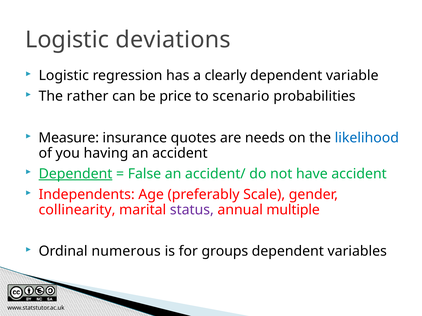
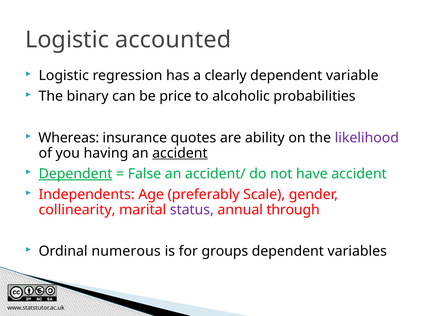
deviations: deviations -> accounted (173, 40)
rather: rather -> binary (88, 96)
scenario: scenario -> alcoholic (241, 96)
Measure: Measure -> Whereas (69, 138)
needs: needs -> ability (265, 138)
likelihood colour: blue -> purple (367, 138)
accident underline: none -> present (180, 153)
multiple: multiple -> through (293, 210)
